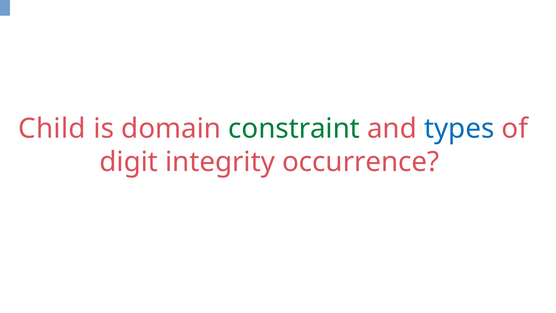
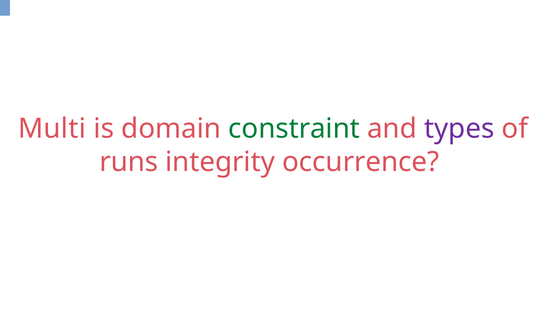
Child: Child -> Multi (52, 128)
types colour: blue -> purple (459, 128)
digit: digit -> runs (129, 162)
